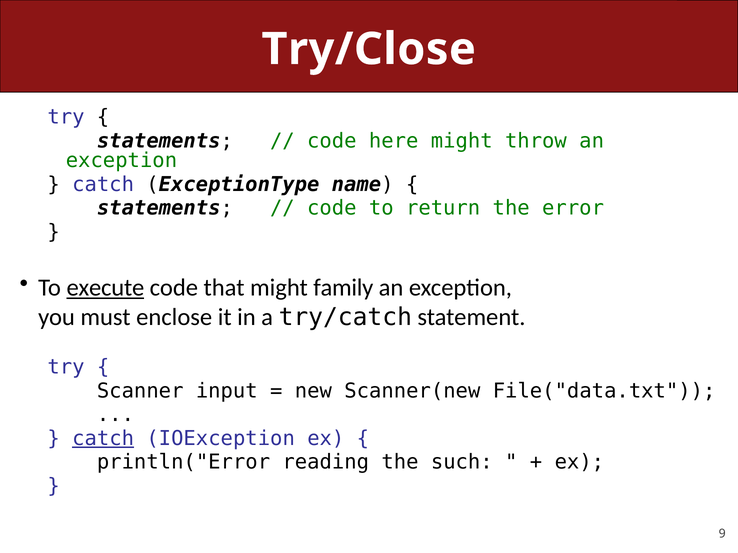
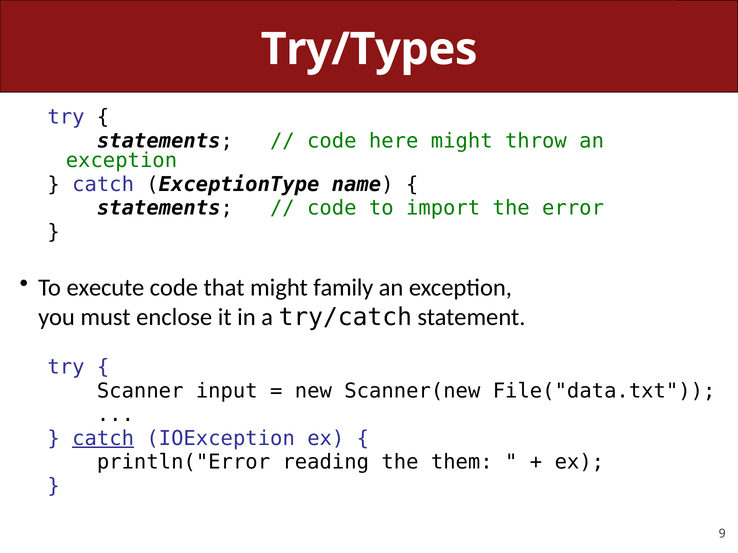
Try/Close: Try/Close -> Try/Types (369, 49)
return: return -> import (443, 208)
execute underline: present -> none (105, 288)
such: such -> them (462, 463)
